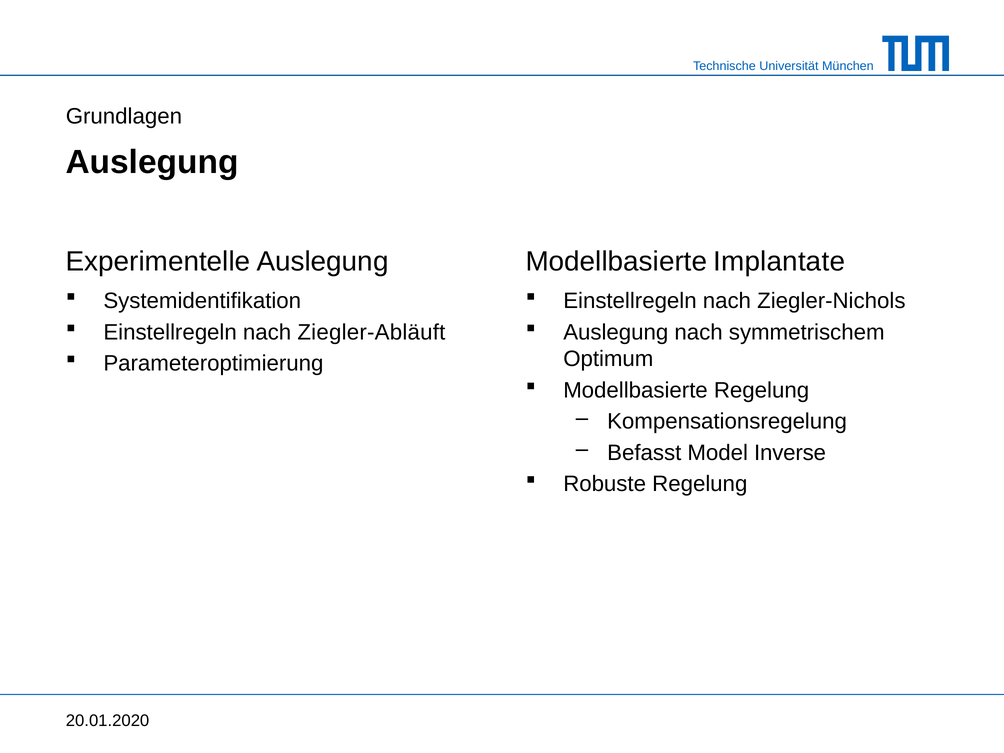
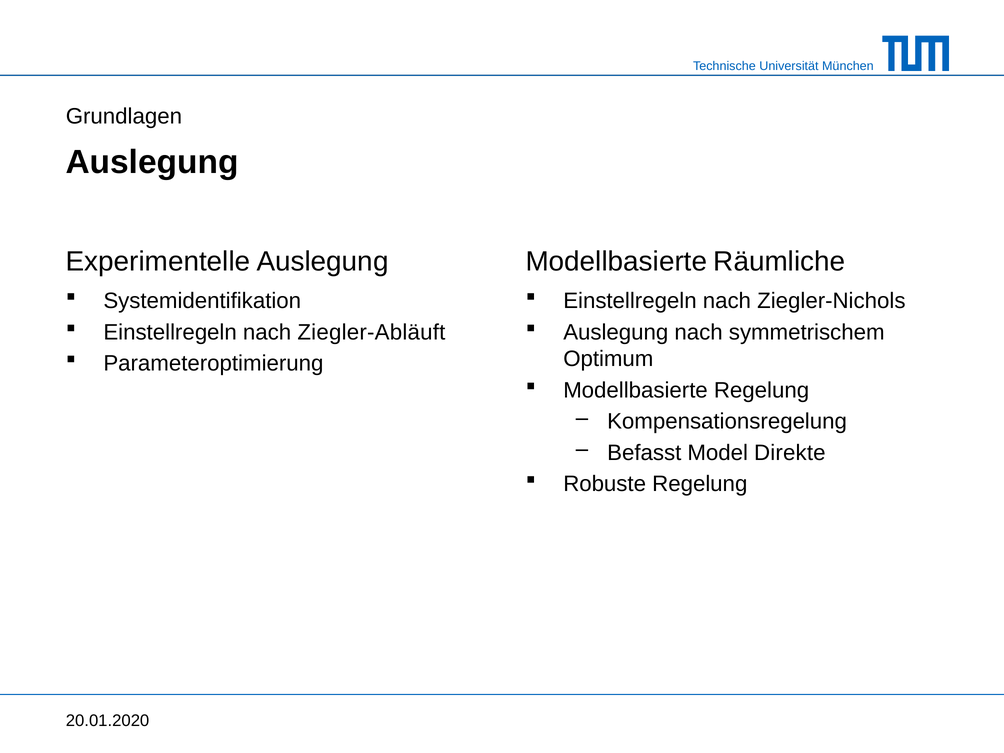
Implantate: Implantate -> Räumliche (779, 261)
Inverse: Inverse -> Direkte (790, 453)
